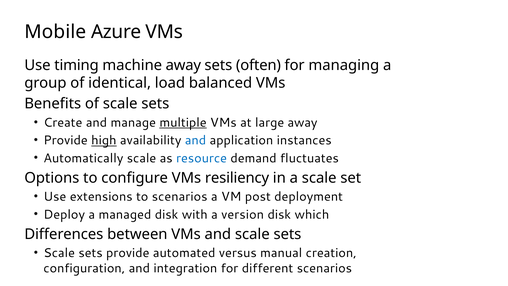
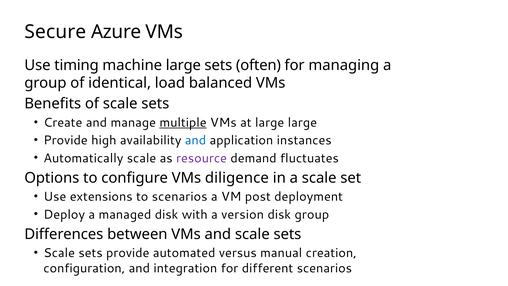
Mobile: Mobile -> Secure (55, 32)
machine away: away -> large (183, 65)
large away: away -> large (302, 123)
high underline: present -> none (104, 140)
resource colour: blue -> purple (202, 158)
resiliency: resiliency -> diligence (237, 178)
disk which: which -> group (312, 214)
